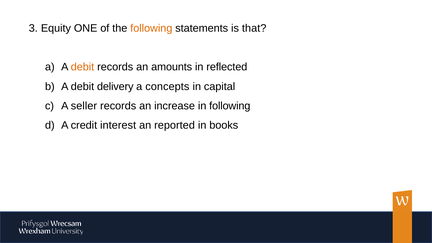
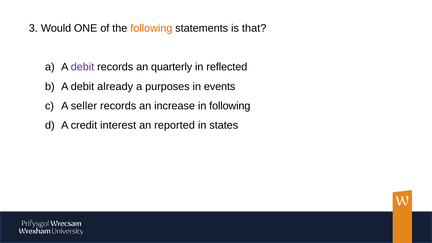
Equity: Equity -> Would (56, 28)
debit colour: orange -> purple (82, 67)
amounts: amounts -> quarterly (172, 67)
delivery: delivery -> already (115, 86)
concepts: concepts -> purposes (167, 86)
capital: capital -> events (220, 86)
books: books -> states (224, 125)
